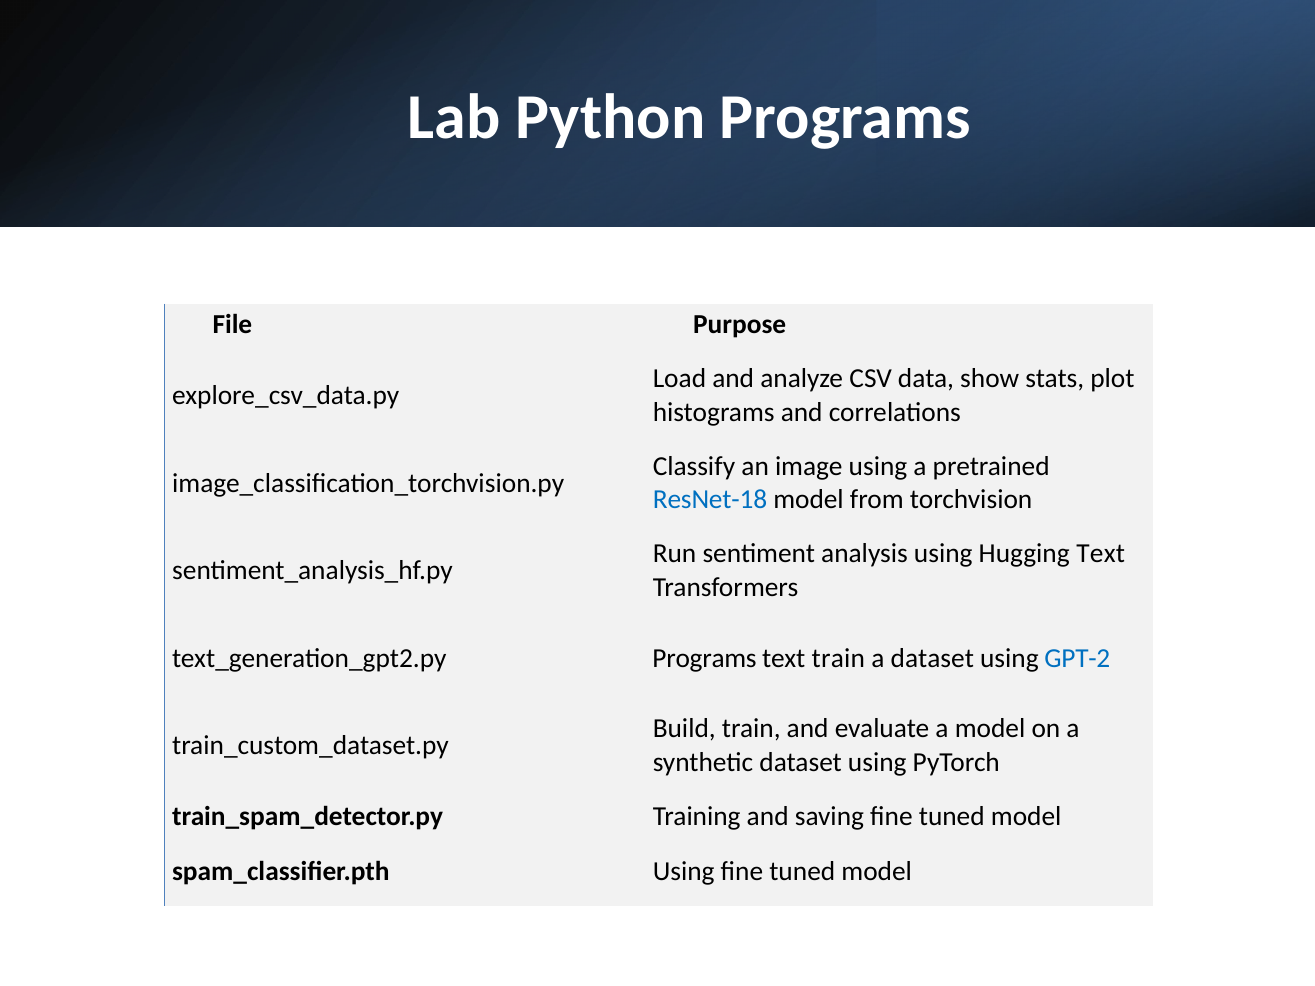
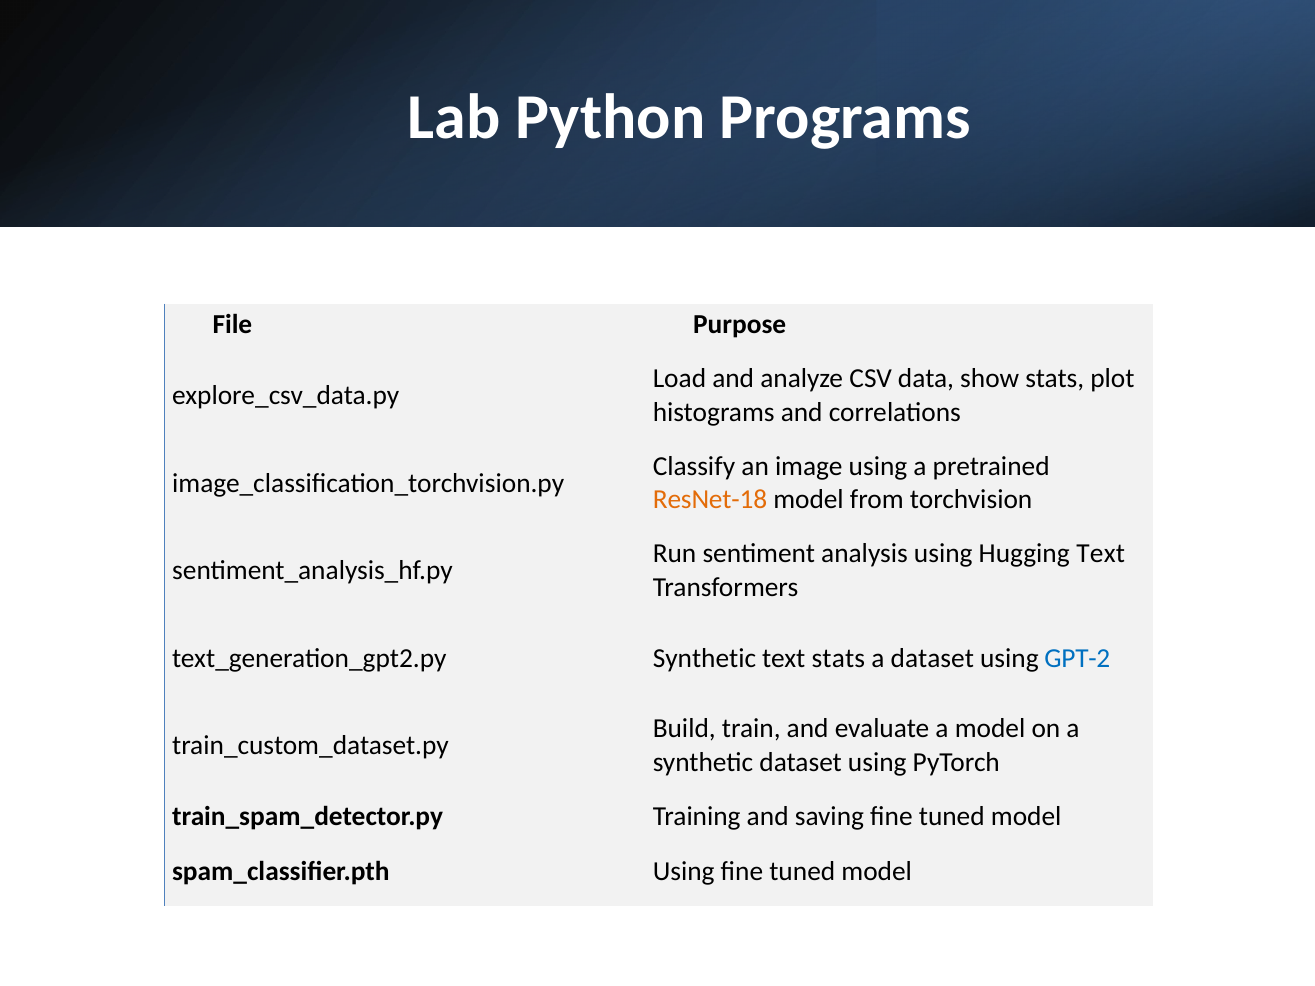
ResNet-18 colour: blue -> orange (710, 500)
Programs: Programs -> Synthetic (704, 658)
text train: train -> stats (838, 658)
